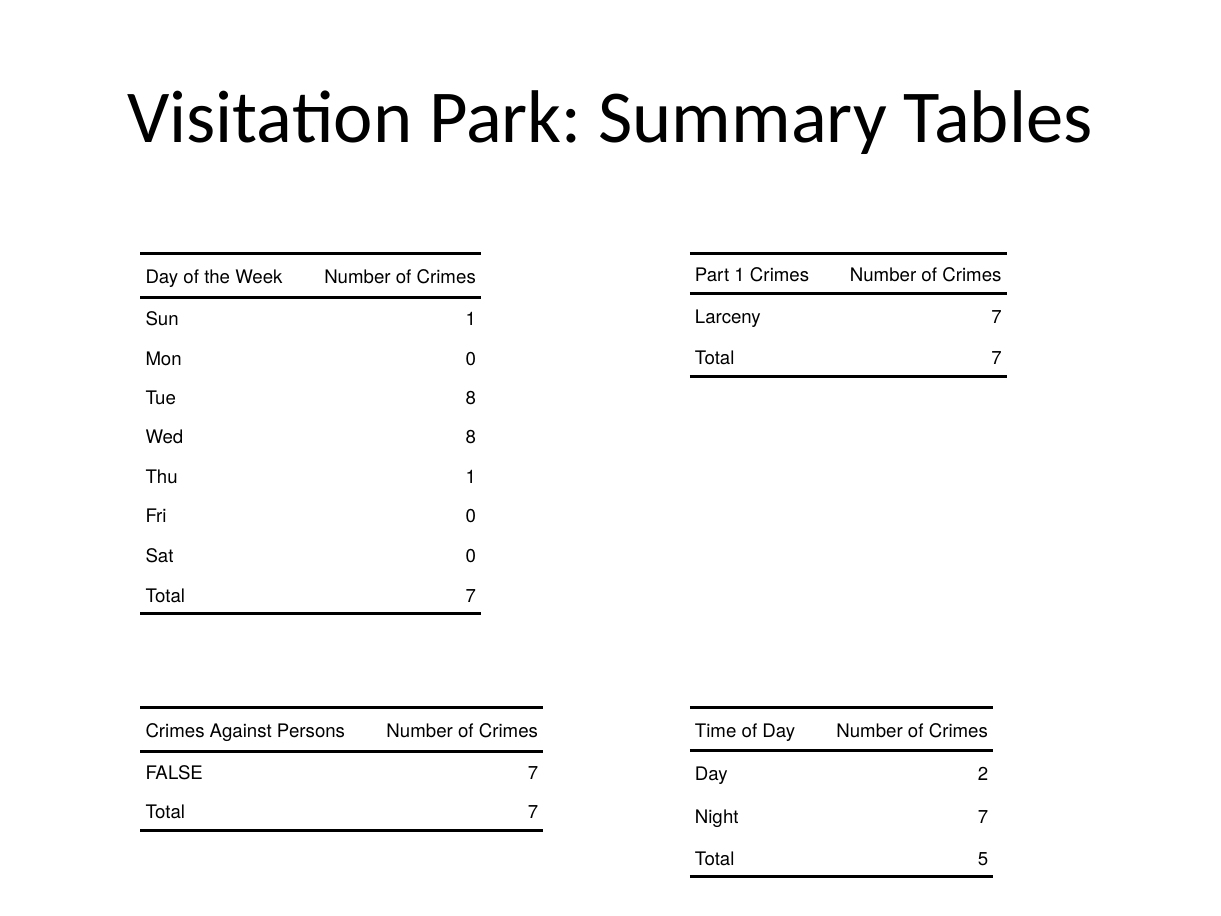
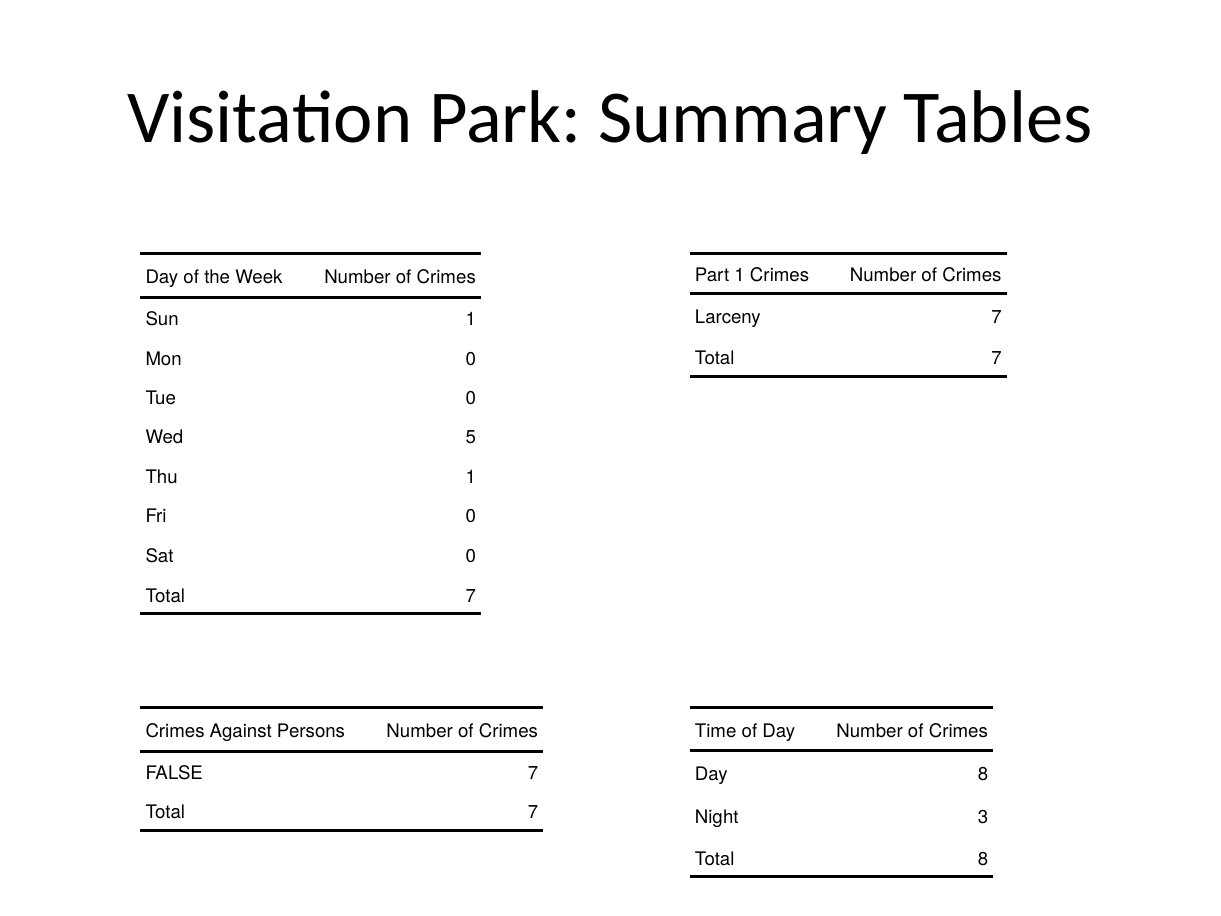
Tue 8: 8 -> 0 (471, 398)
Wed 8: 8 -> 5 (471, 438)
Day 2: 2 -> 8 (983, 774)
Night 7: 7 -> 3 (983, 817)
Total 5: 5 -> 8 (983, 859)
